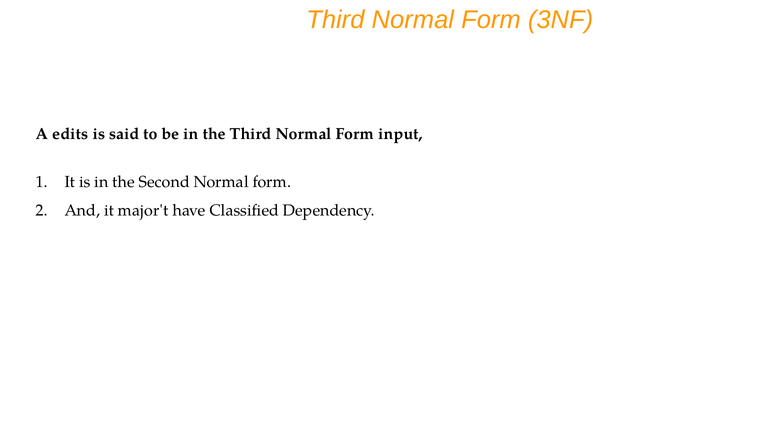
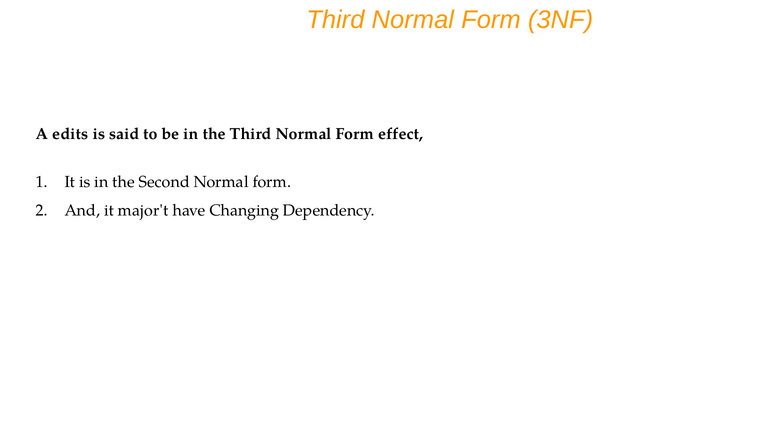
input: input -> effect (401, 134)
Classified: Classified -> Changing (244, 211)
